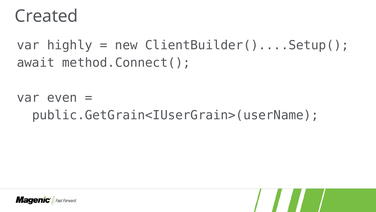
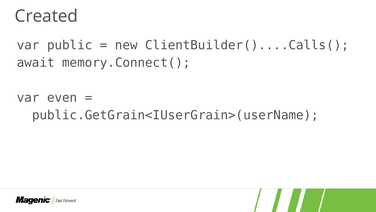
highly: highly -> public (70, 45)
ClientBuilder()....Setup(: ClientBuilder()....Setup( -> ClientBuilder()....Calls( (247, 45)
method.Connect(: method.Connect( -> memory.Connect( (126, 63)
